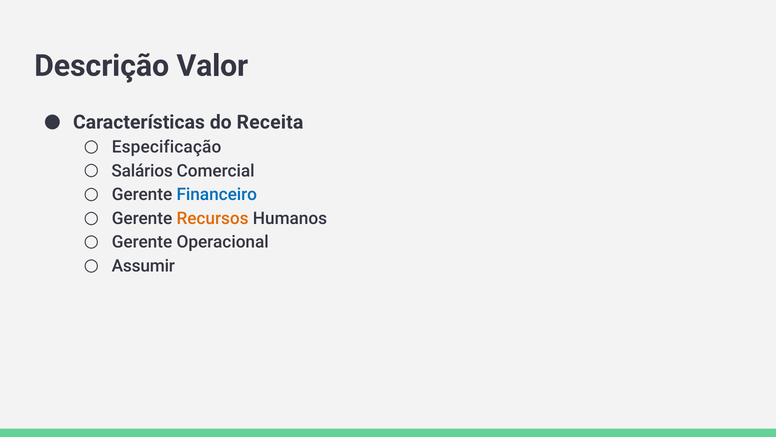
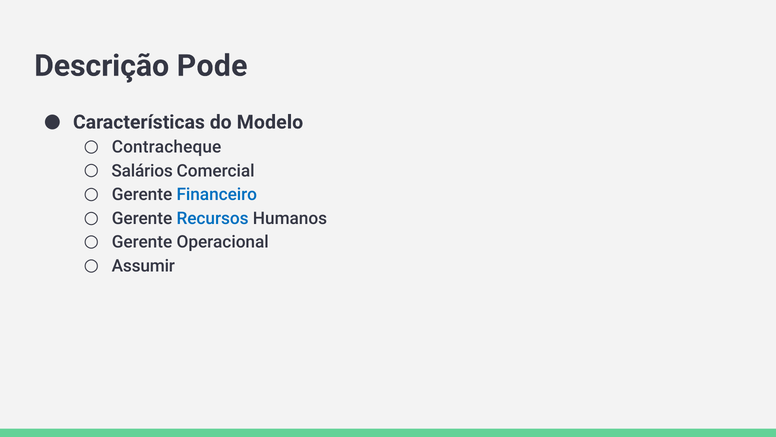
Valor: Valor -> Pode (212, 66)
Receita: Receita -> Modelo (270, 122)
Especificação: Especificação -> Contracheque (167, 147)
Recursos colour: orange -> blue (213, 218)
